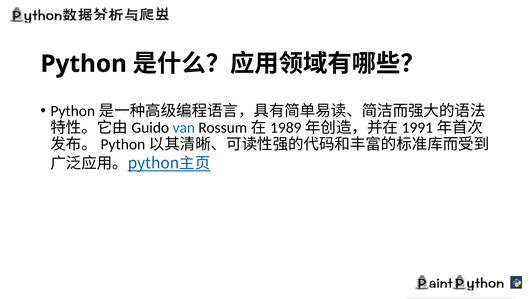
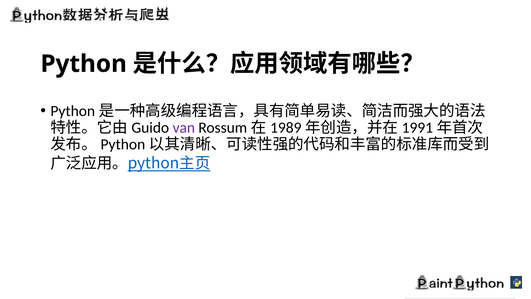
van colour: blue -> purple (184, 128)
